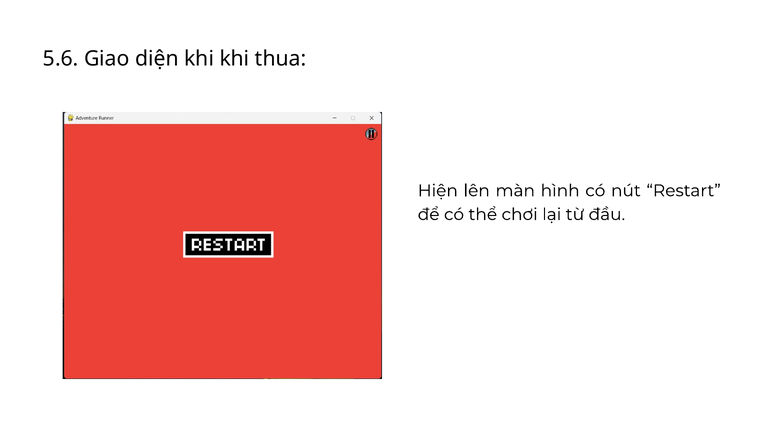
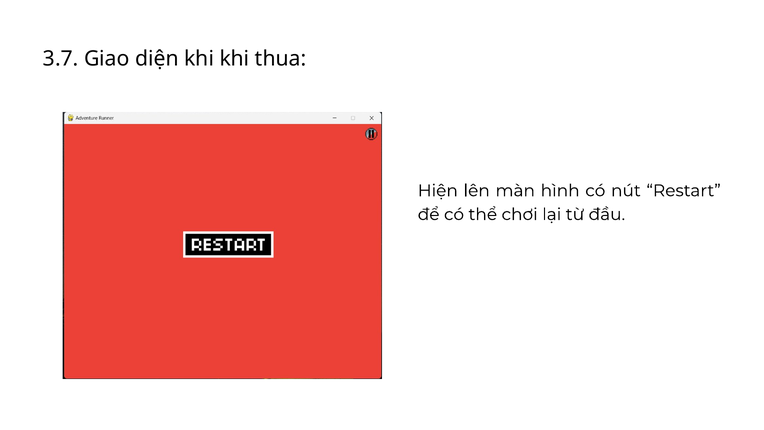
5.6: 5.6 -> 3.7 (61, 59)
